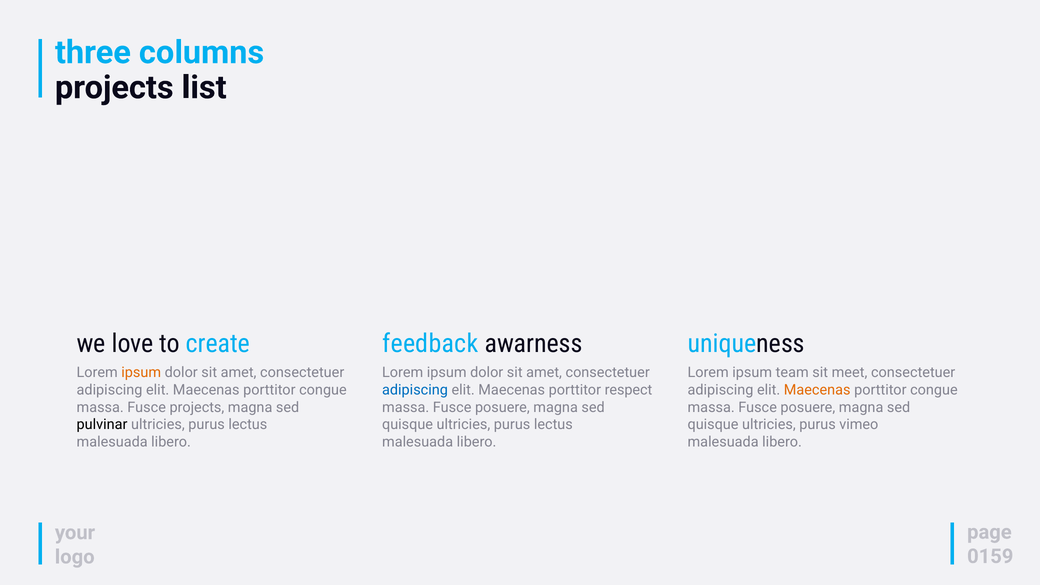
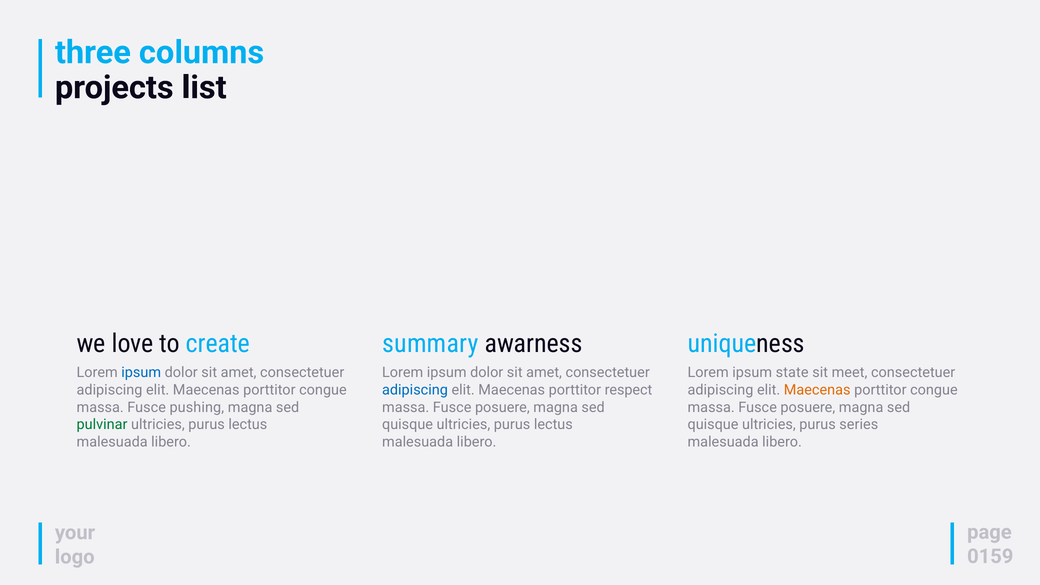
feedback: feedback -> summary (430, 344)
ipsum colour: orange -> blue (141, 373)
team: team -> state (792, 373)
Fusce projects: projects -> pushing (197, 407)
pulvinar colour: black -> green (102, 425)
vimeo: vimeo -> series (859, 425)
